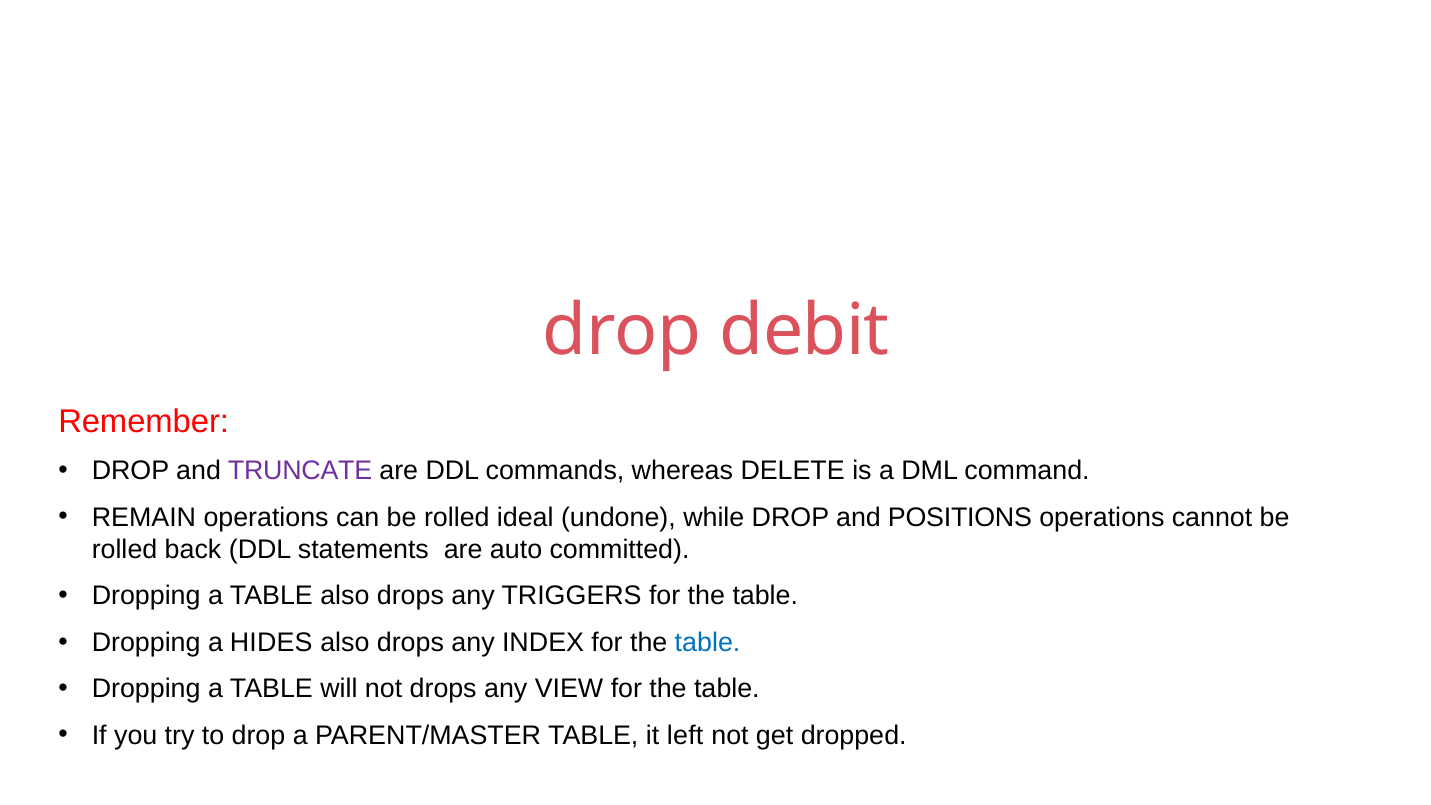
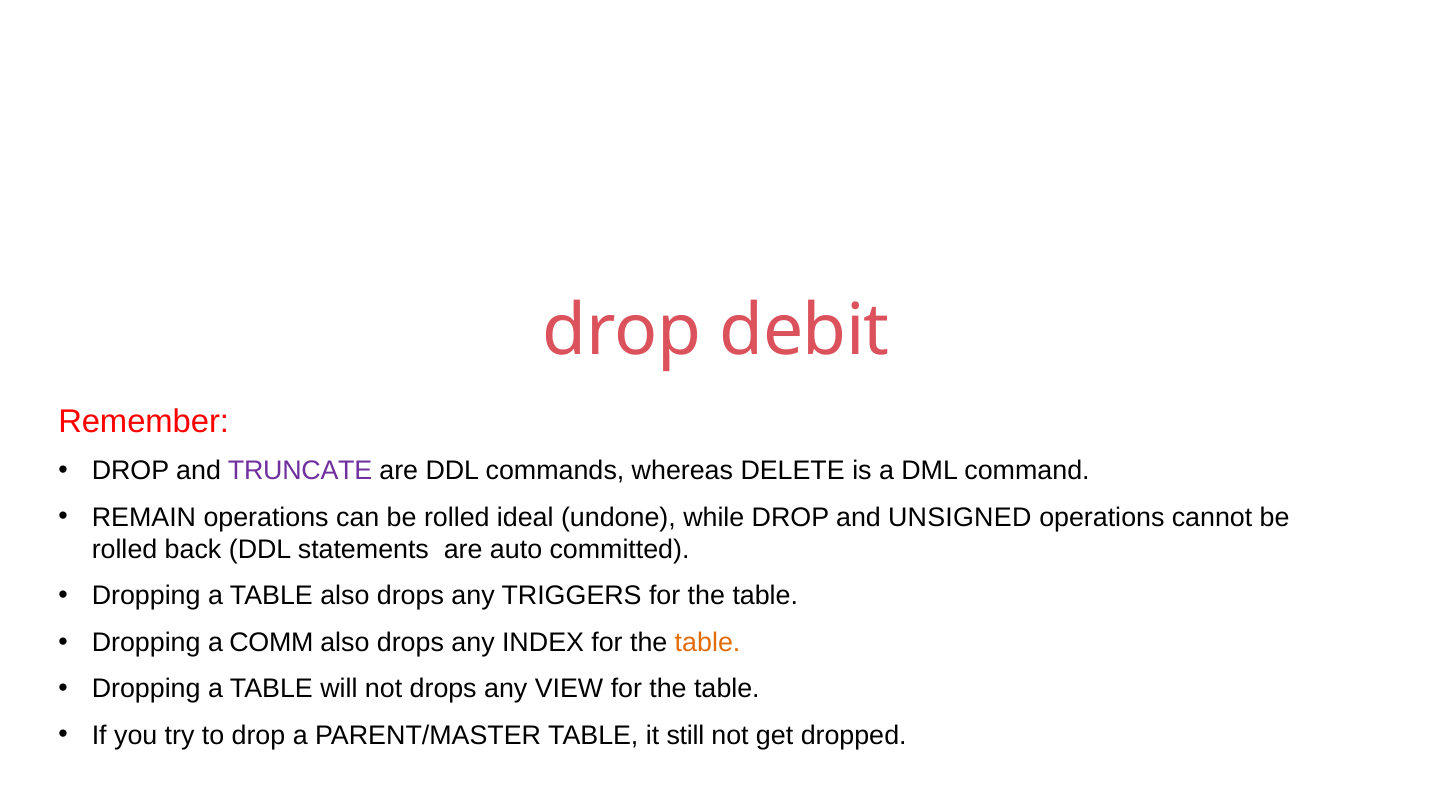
POSITIONS: POSITIONS -> UNSIGNED (960, 517)
HIDES: HIDES -> COMM (271, 643)
table colour: blue -> orange (708, 643)
left: left -> still (685, 735)
